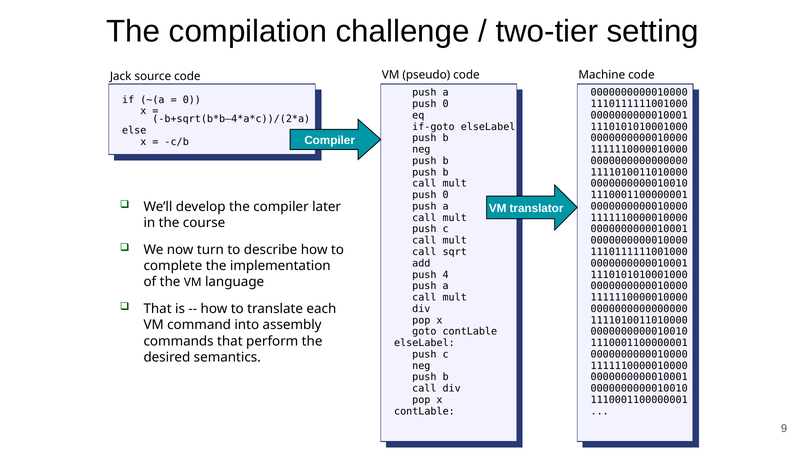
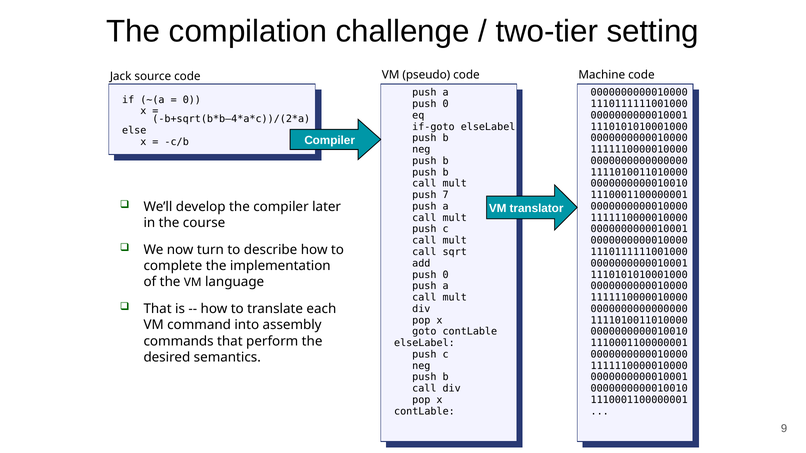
0: 0 -> 7 (446, 195)
4: 4 -> 0 (446, 275)
